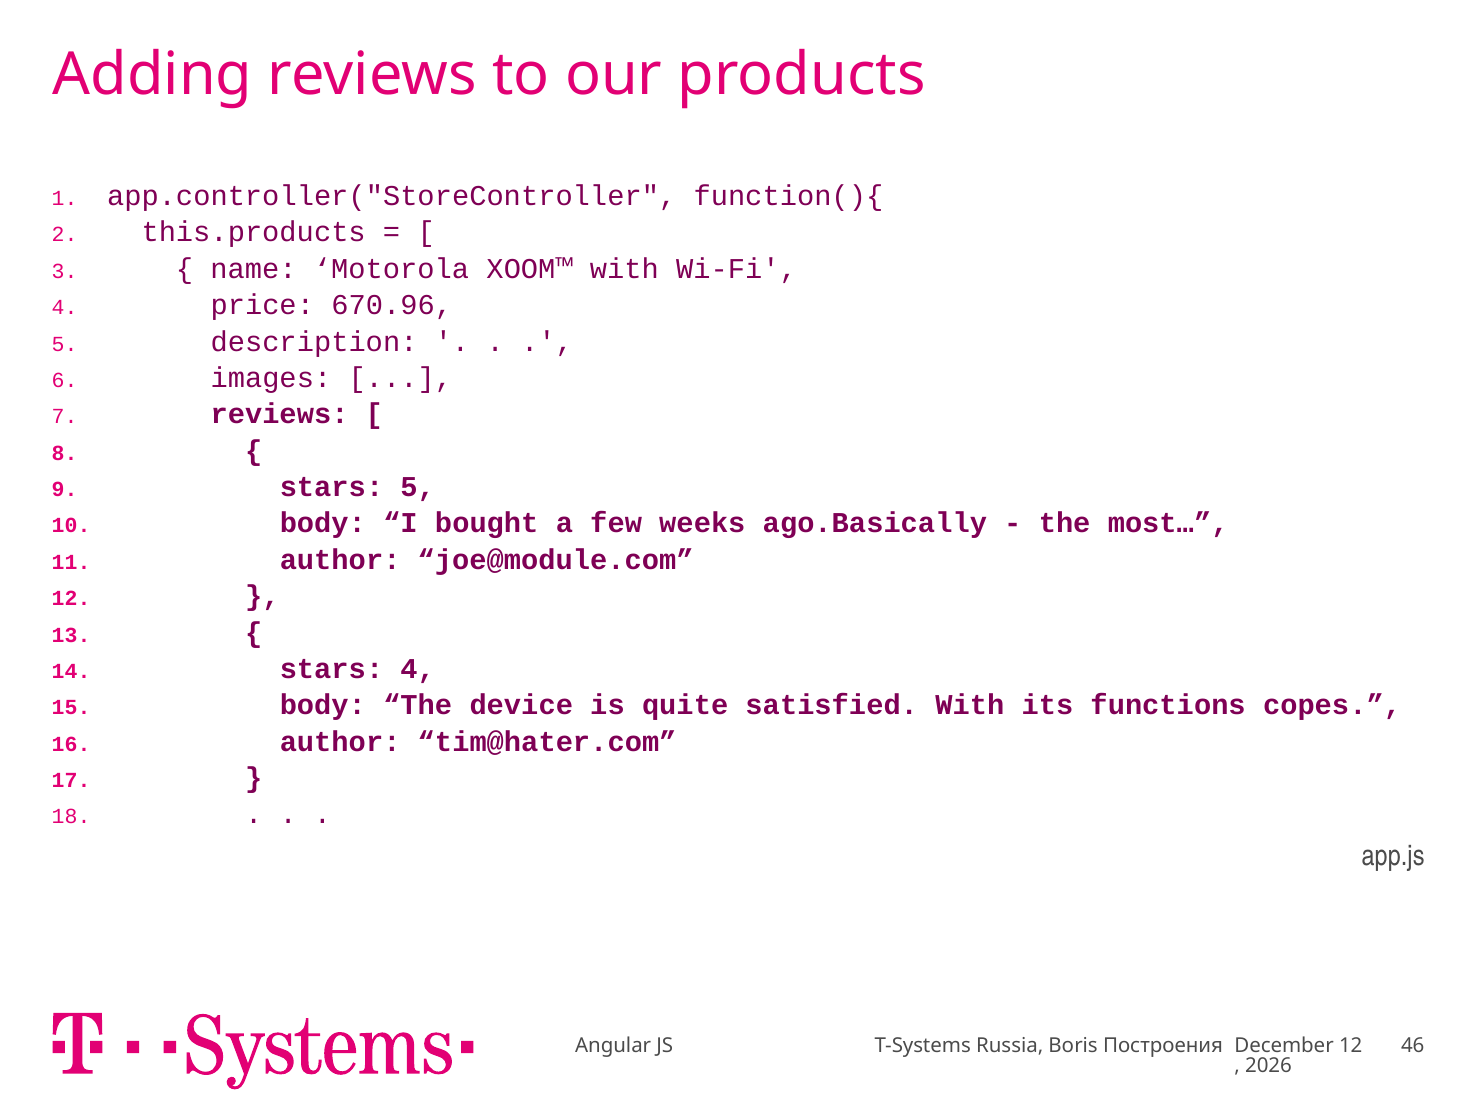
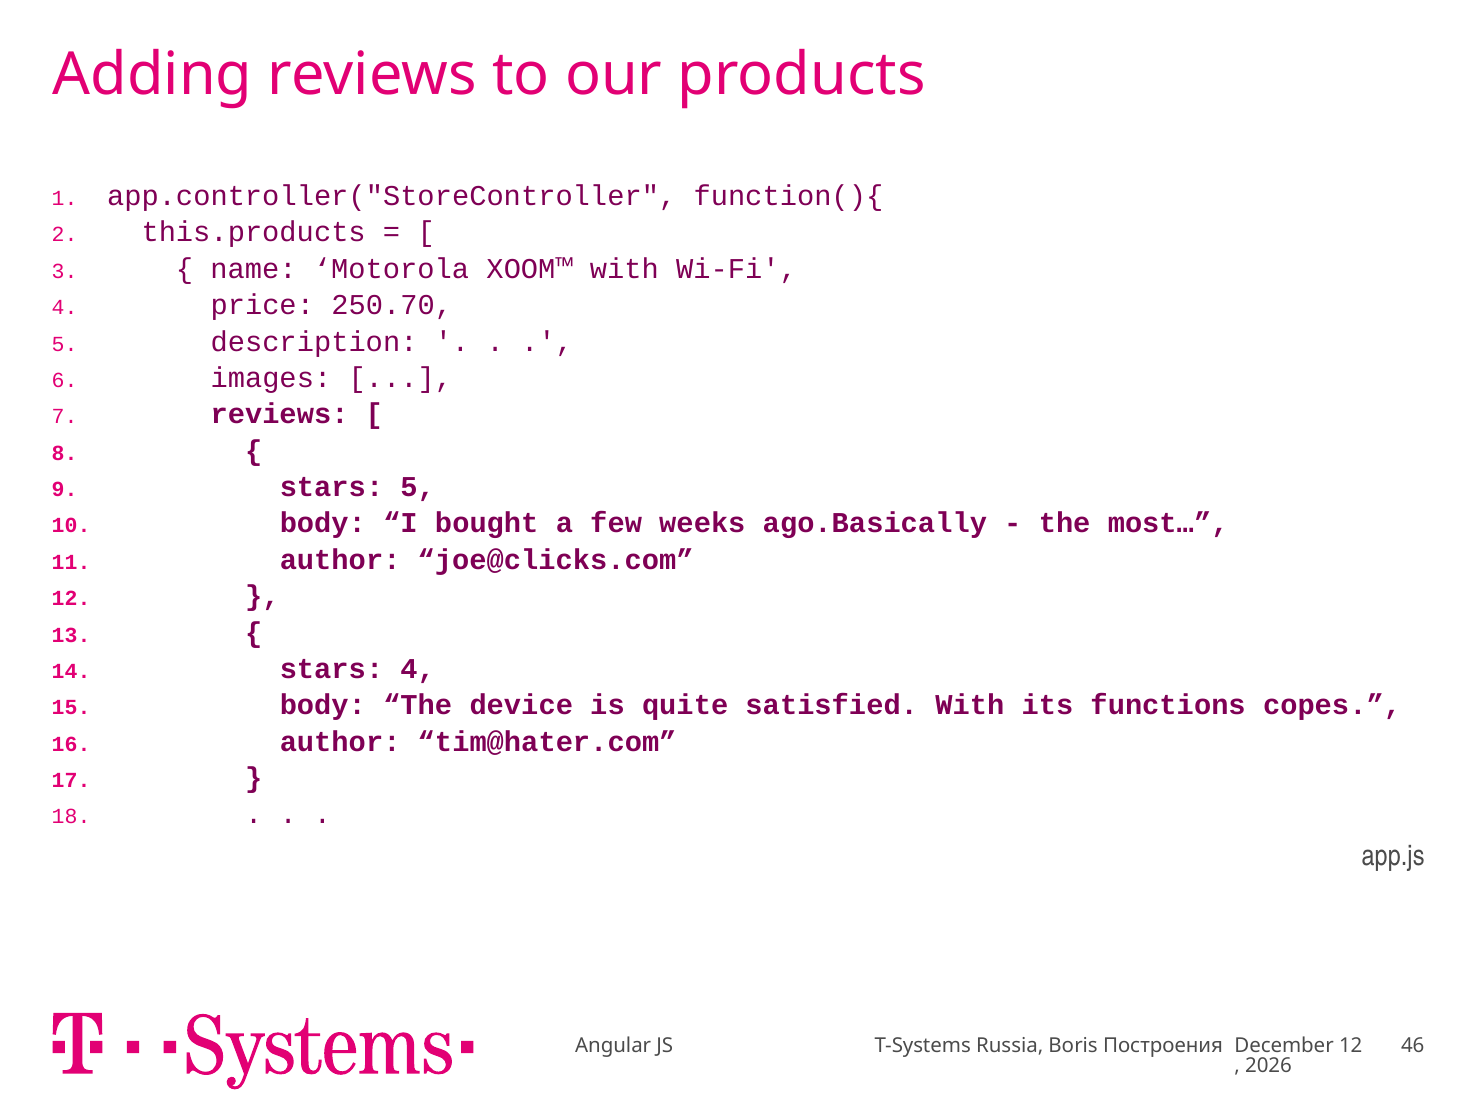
670.96: 670.96 -> 250.70 (392, 305)
joe@module.com: joe@module.com -> joe@clicks.com (556, 560)
